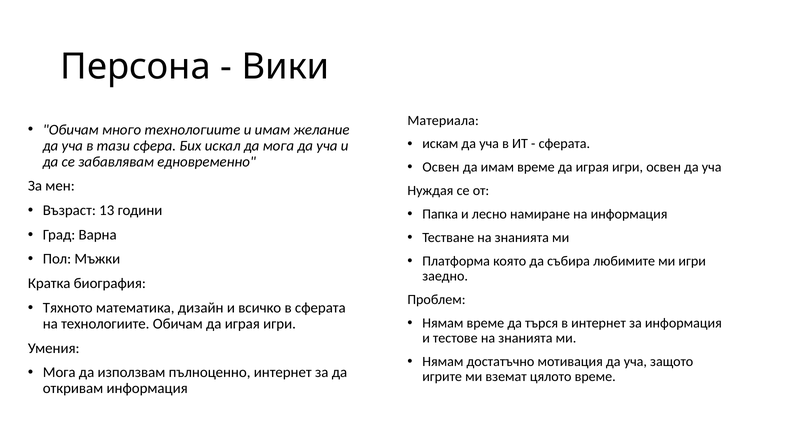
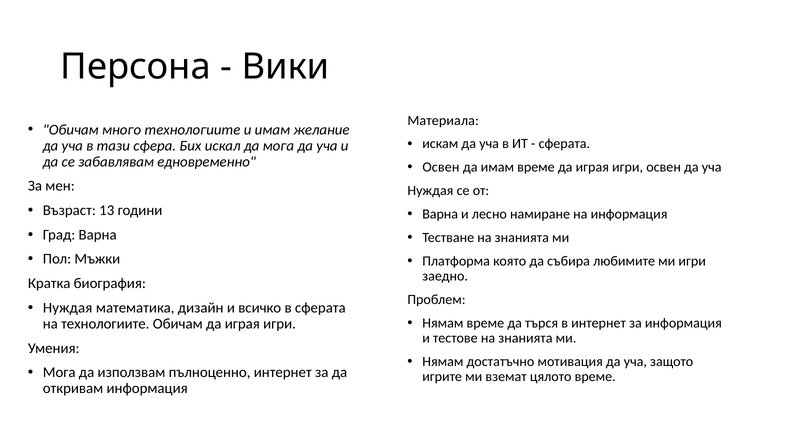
Папка: Папка -> Варна (440, 214)
Тяхното: Тяхното -> Нуждая (68, 308)
